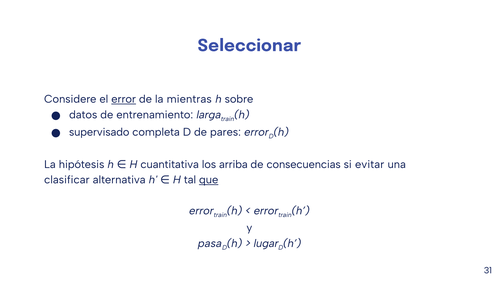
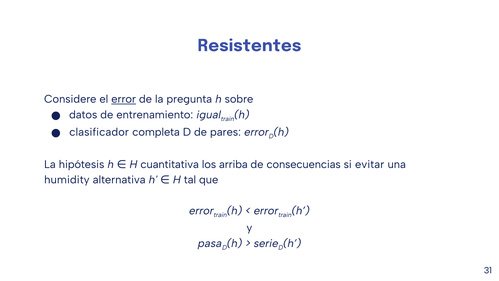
Seleccionar: Seleccionar -> Resistentes (249, 46)
mientras: mientras -> pregunta (189, 99)
larga: larga -> igual (209, 115)
supervisado: supervisado -> clasificador (99, 132)
que underline: present -> none (209, 180)
clasificar: clasificar -> humidity (67, 180)
lugar: lugar -> serie (266, 243)
